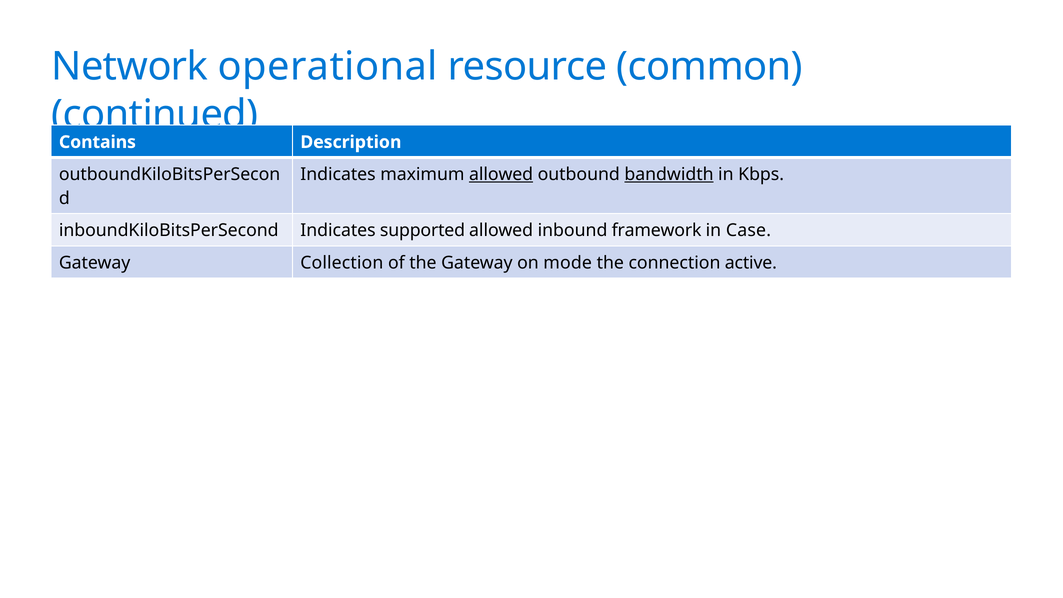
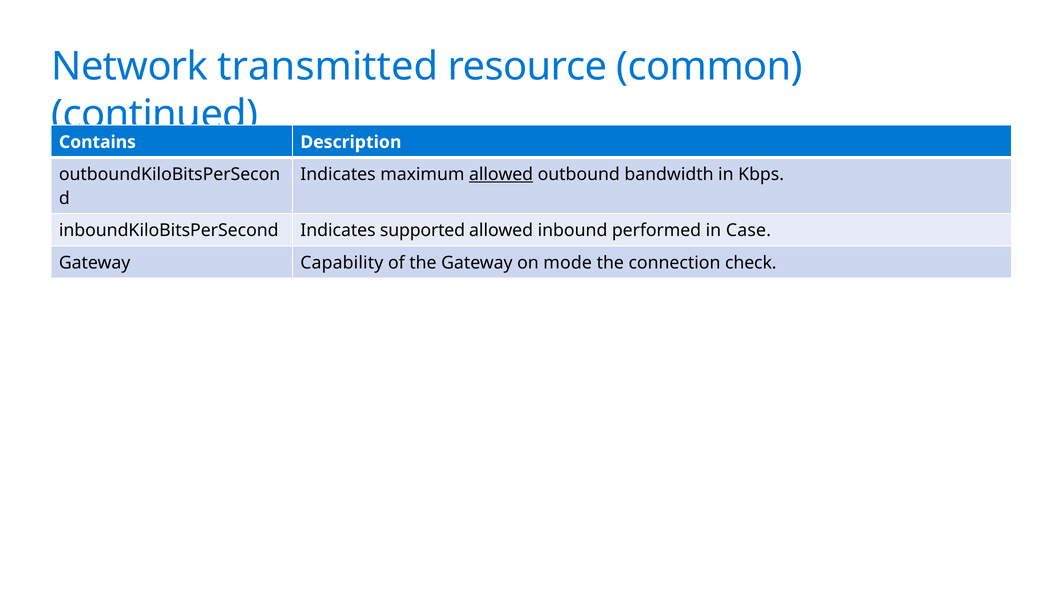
operational: operational -> transmitted (328, 67)
bandwidth underline: present -> none (669, 174)
framework: framework -> performed (657, 231)
Collection: Collection -> Capability (342, 263)
active: active -> check (751, 263)
